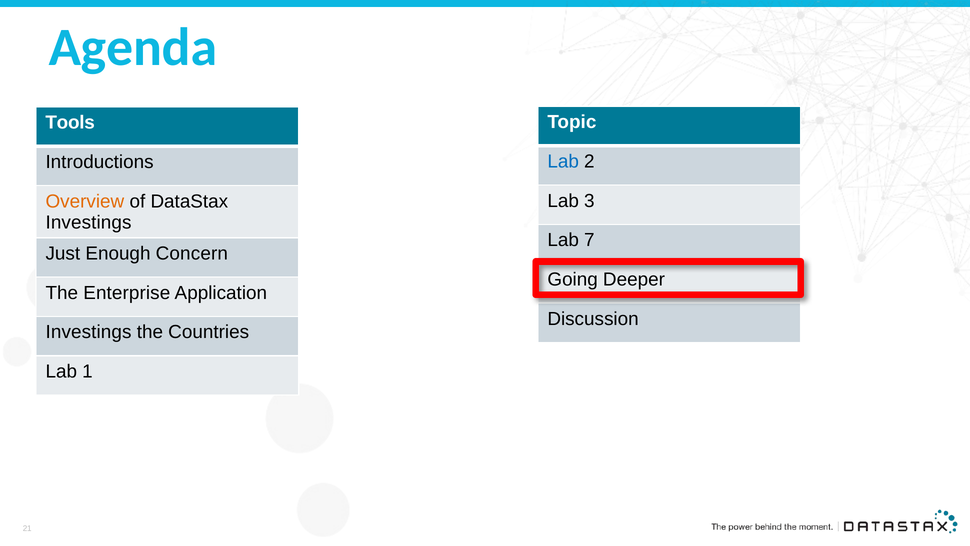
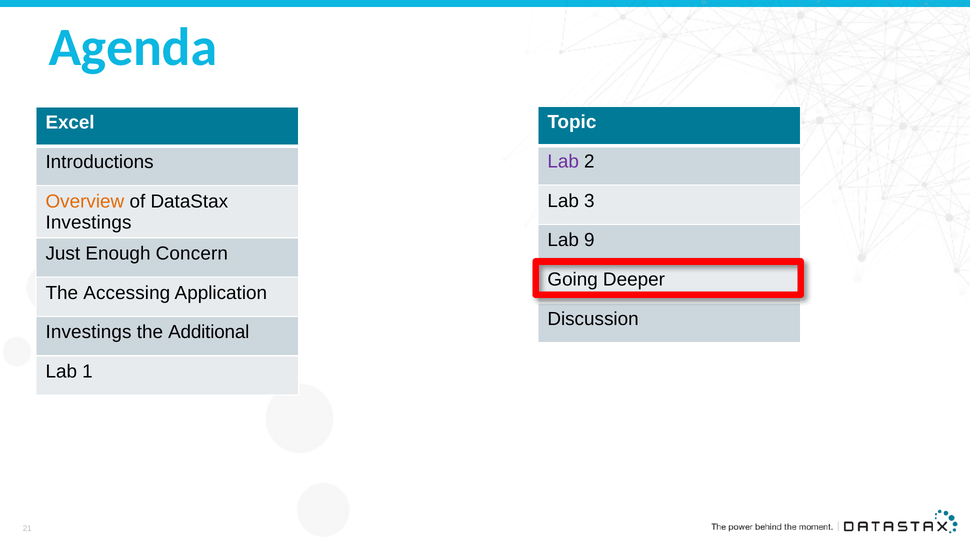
Tools: Tools -> Excel (70, 123)
Lab colour: blue -> purple (563, 161)
7: 7 -> 9 (589, 240)
Enterprise: Enterprise -> Accessing (127, 293)
Countries: Countries -> Additional (209, 332)
